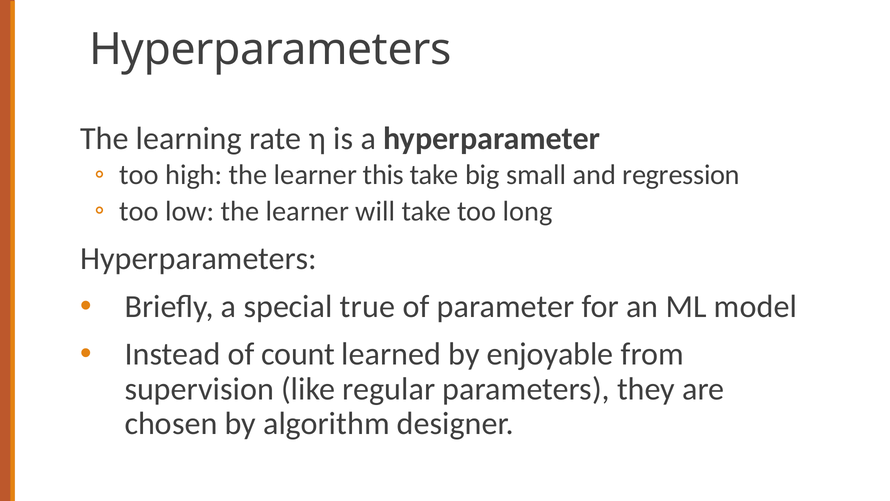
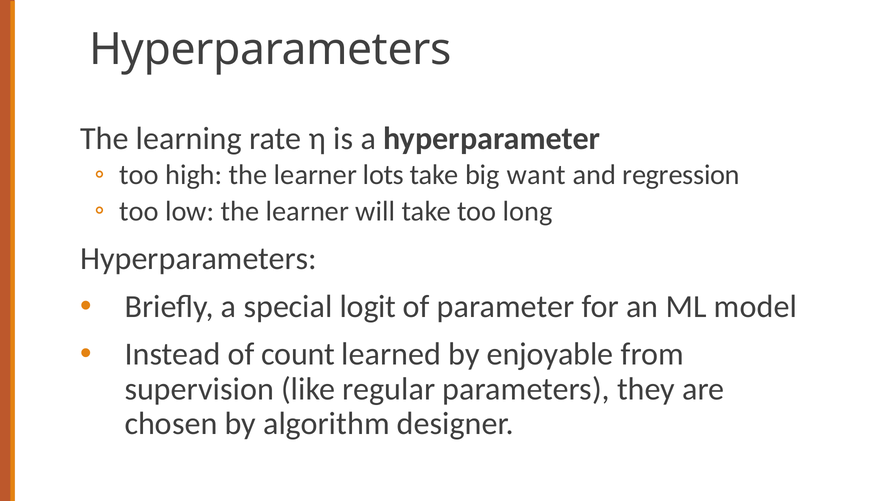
this: this -> lots (383, 175)
small: small -> want (536, 175)
true: true -> logit (368, 306)
